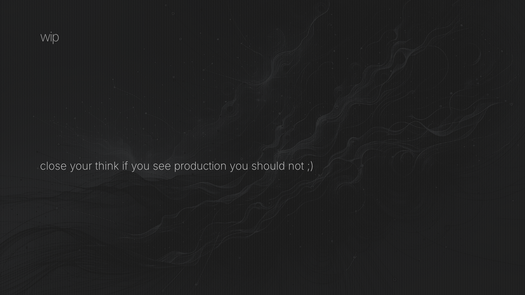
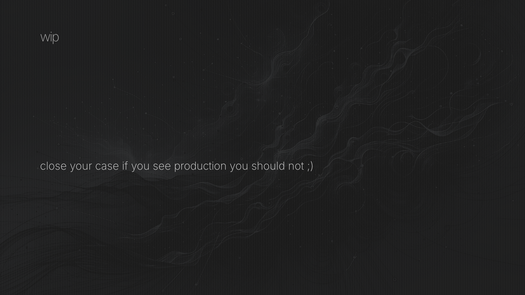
think: think -> case (107, 166)
